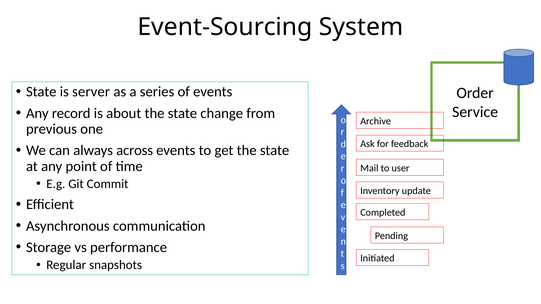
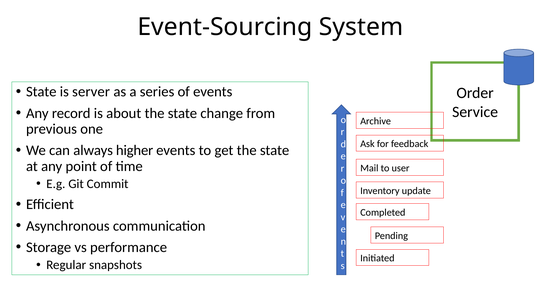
across: across -> higher (135, 151)
